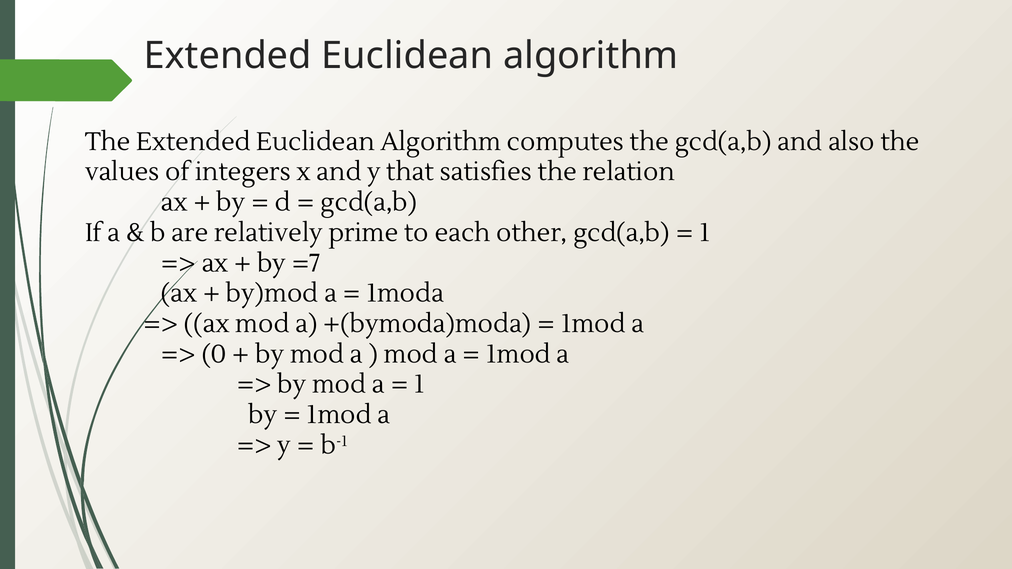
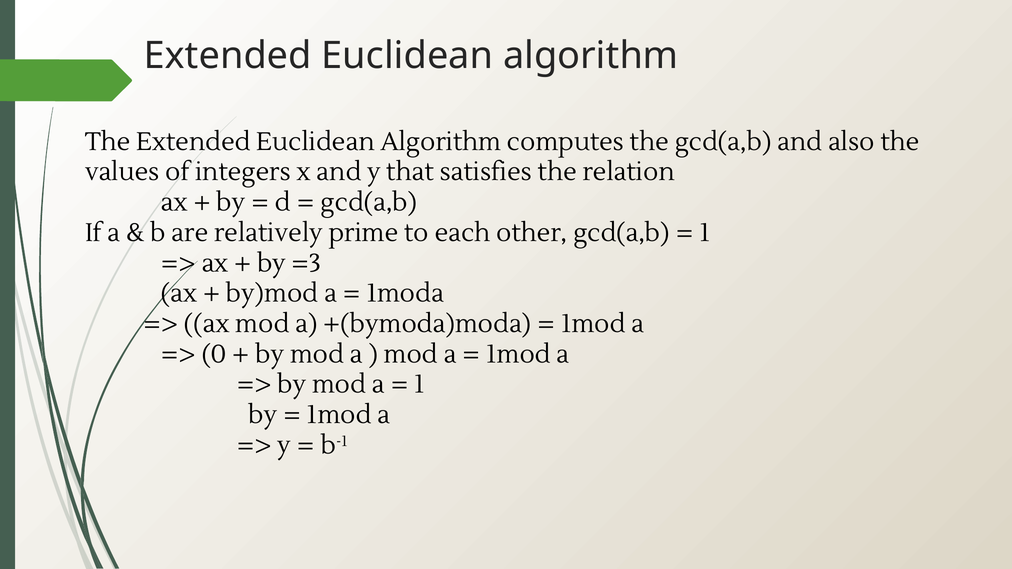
=7: =7 -> =3 (306, 263)
